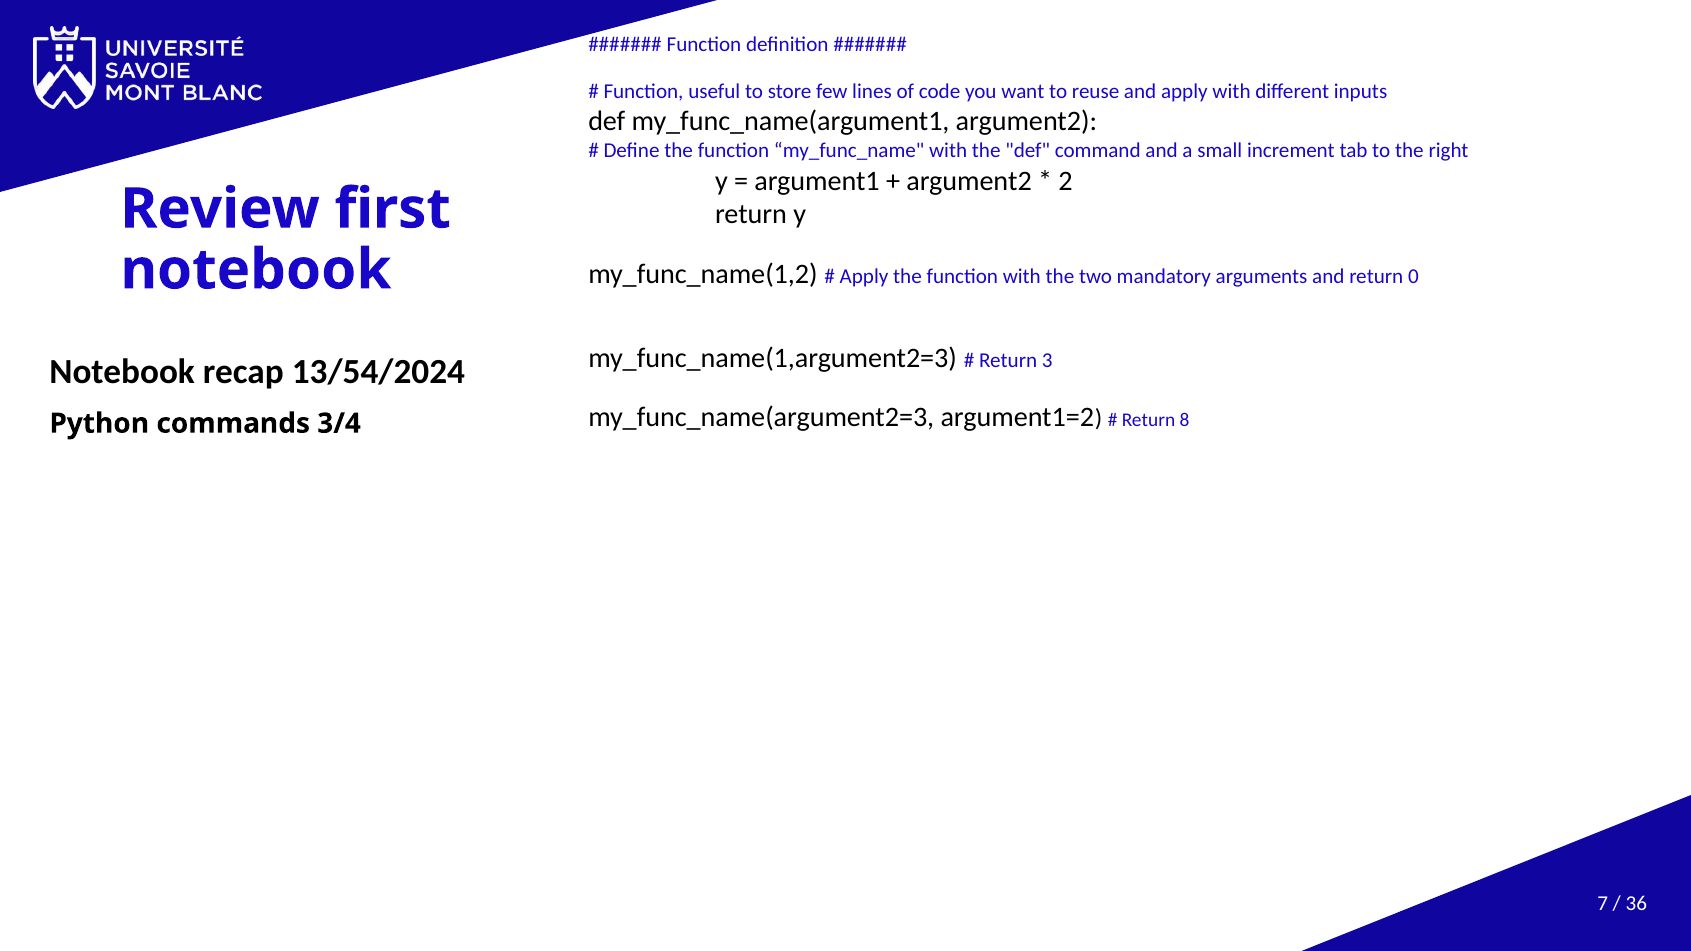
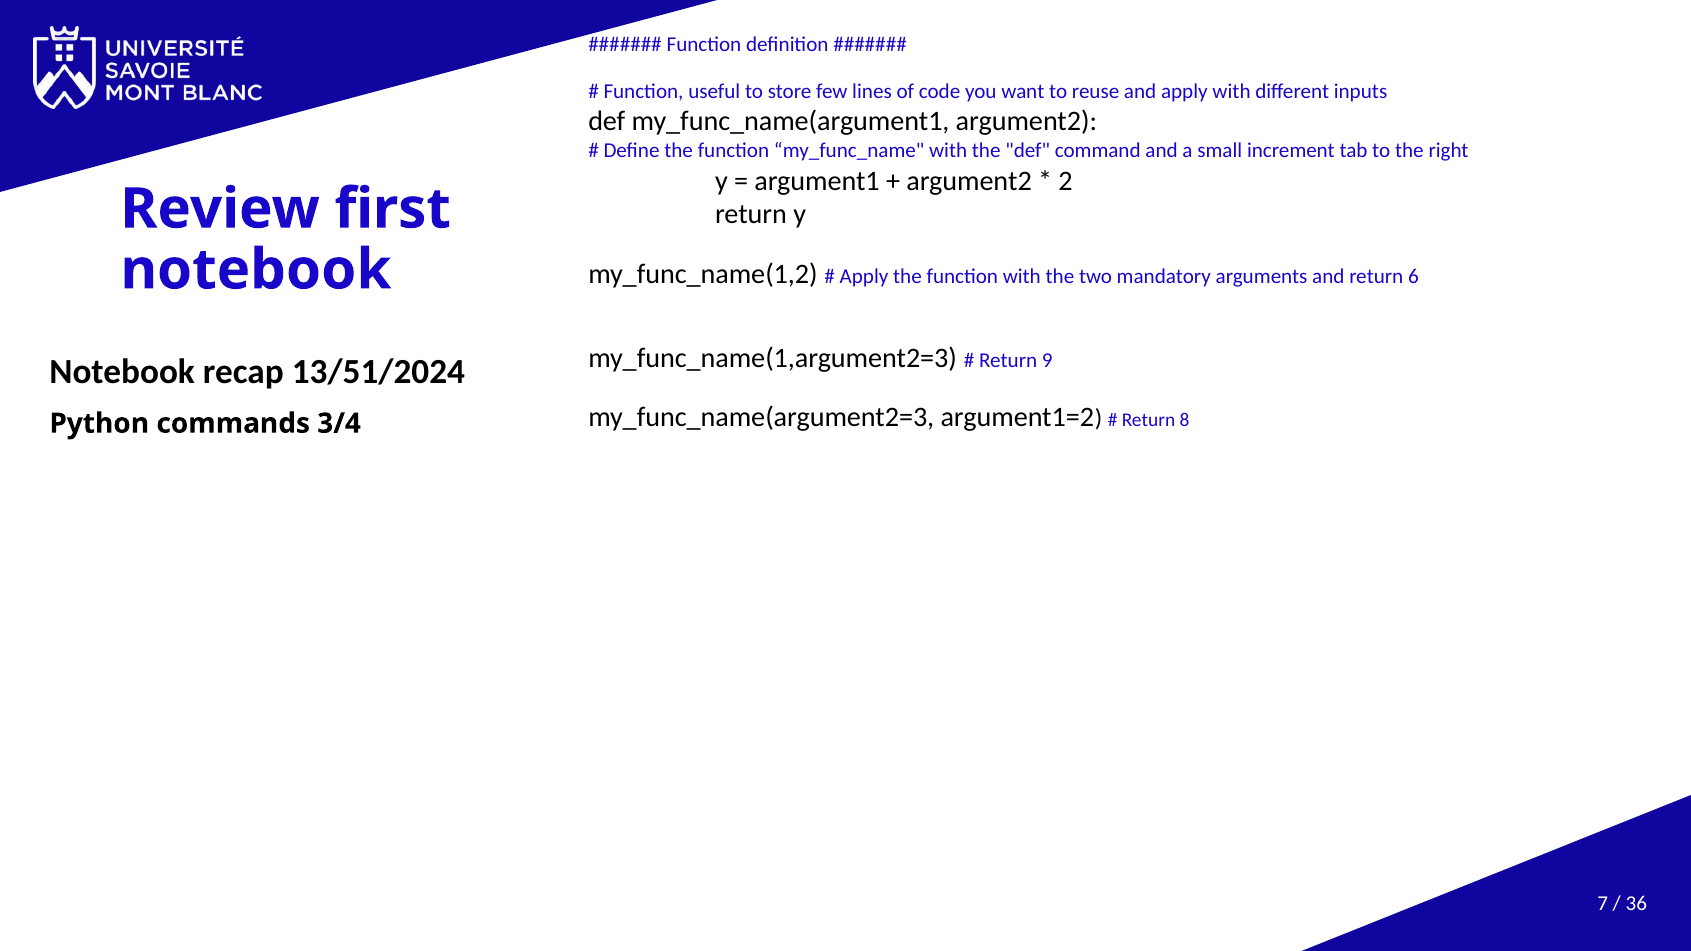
0: 0 -> 6 (1413, 276)
3: 3 -> 9 (1047, 361)
13/54/2024: 13/54/2024 -> 13/51/2024 (378, 372)
